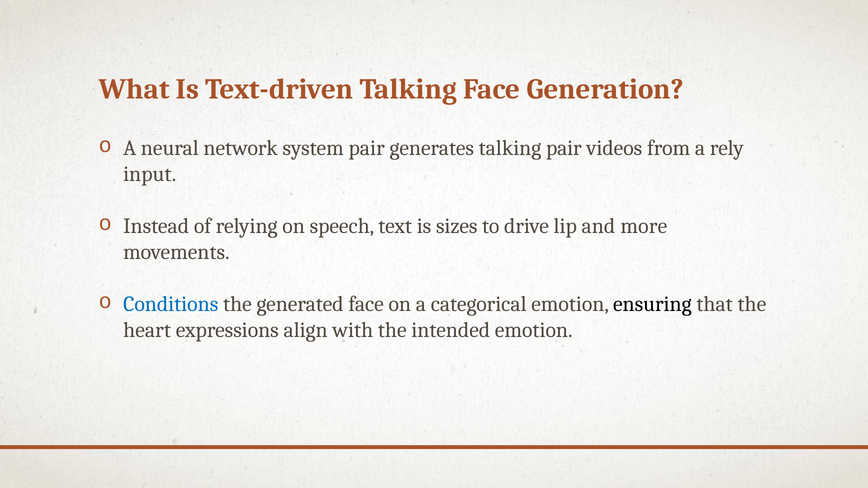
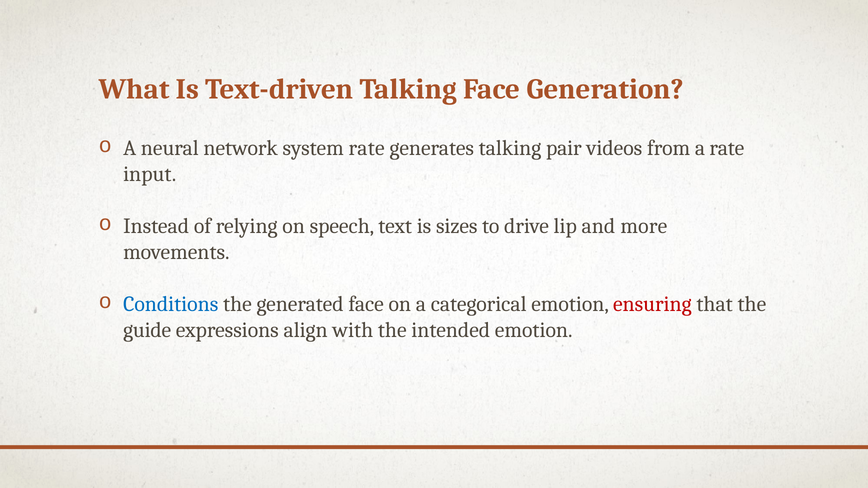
system pair: pair -> rate (367, 148)
a rely: rely -> rate (727, 148)
ensuring colour: black -> red (652, 304)
heart: heart -> guide (147, 330)
